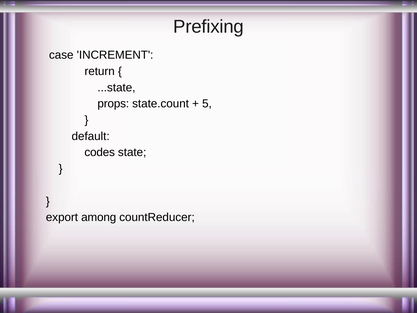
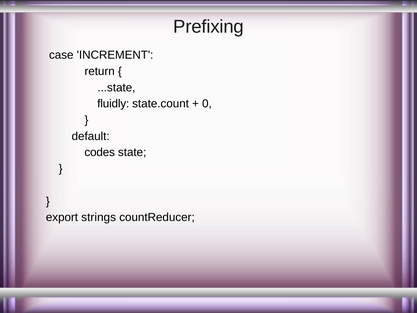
props: props -> fluidly (113, 104)
5: 5 -> 0 (207, 104)
among: among -> strings (99, 217)
